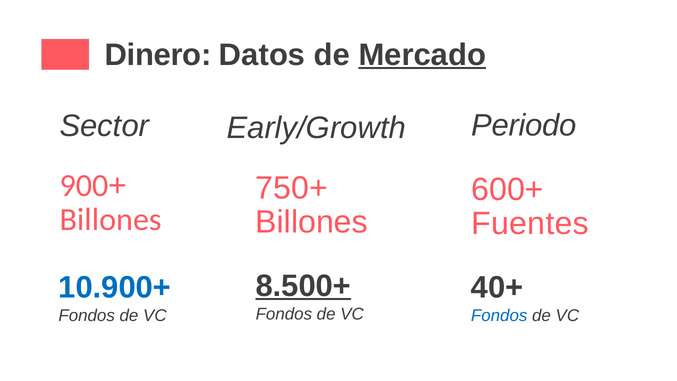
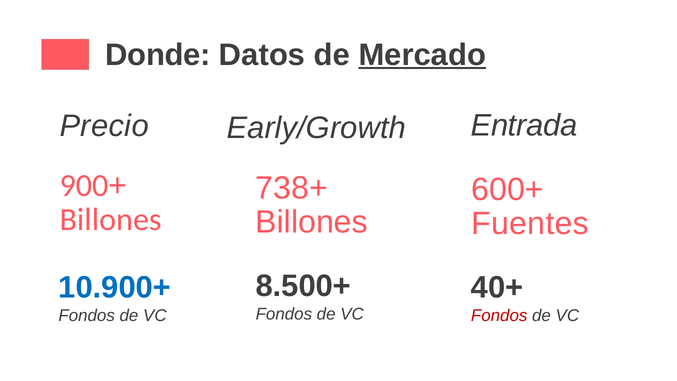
Dinero: Dinero -> Donde (158, 55)
Periodo: Periodo -> Entrada (524, 126)
Sector: Sector -> Precio (104, 126)
750+: 750+ -> 738+ (292, 188)
8.500+ underline: present -> none (303, 286)
Fondos colour: blue -> red (499, 316)
